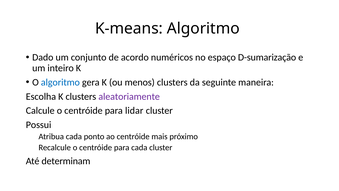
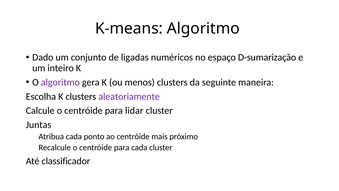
acordo: acordo -> ligadas (135, 57)
algoritmo colour: blue -> purple (60, 82)
Possui: Possui -> Juntas (39, 125)
determinam: determinam -> classificador (66, 161)
